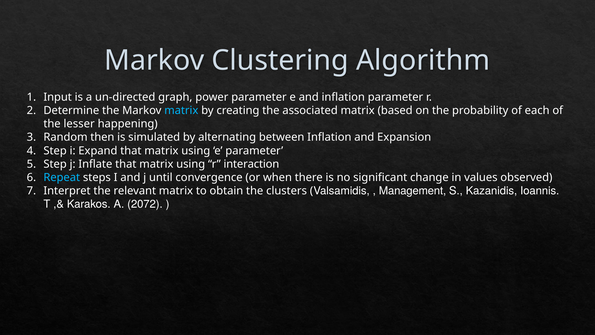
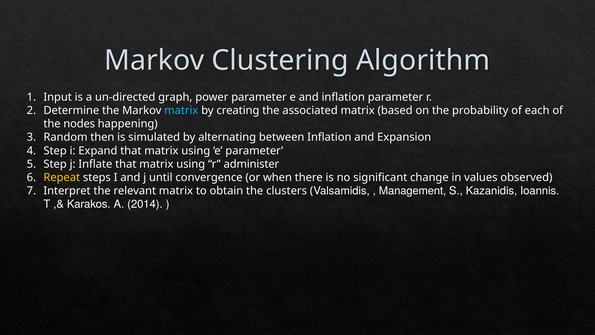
lesser: lesser -> nodes (79, 124)
interaction: interaction -> administer (251, 164)
Repeat colour: light blue -> yellow (62, 177)
2072: 2072 -> 2014 (145, 204)
